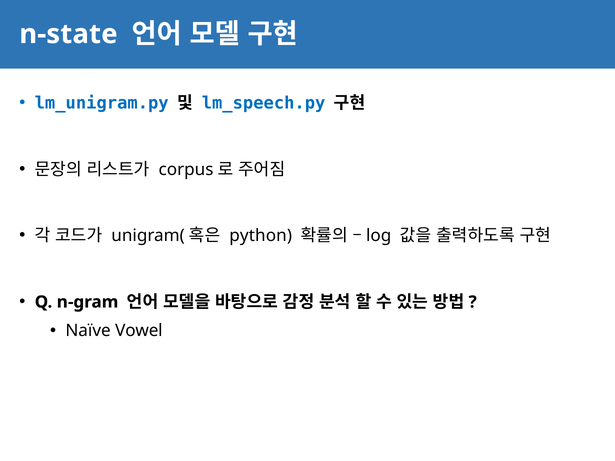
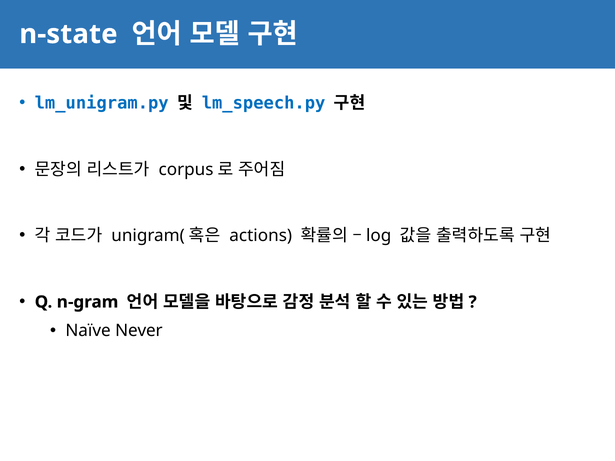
python: python -> actions (261, 236)
Vowel: Vowel -> Never (139, 331)
